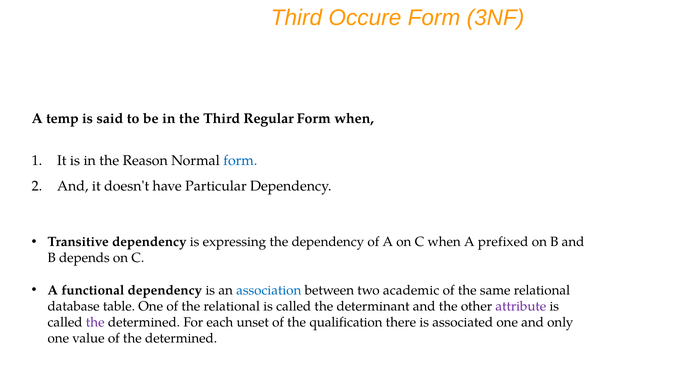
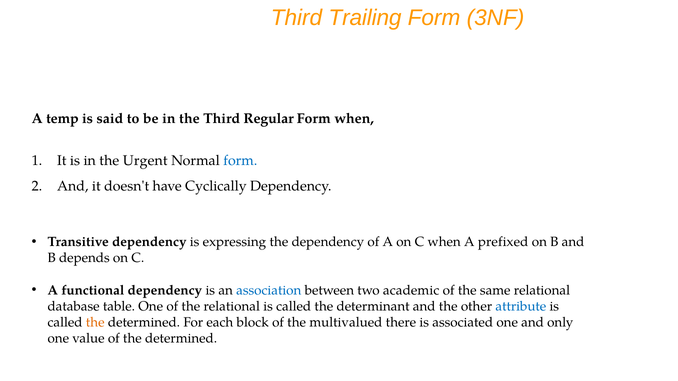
Occure: Occure -> Trailing (365, 18)
Reason: Reason -> Urgent (145, 161)
Particular: Particular -> Cyclically (216, 186)
attribute colour: purple -> blue (521, 307)
the colour: purple -> orange (95, 323)
unset: unset -> block (253, 323)
qualification: qualification -> multivalued (346, 323)
